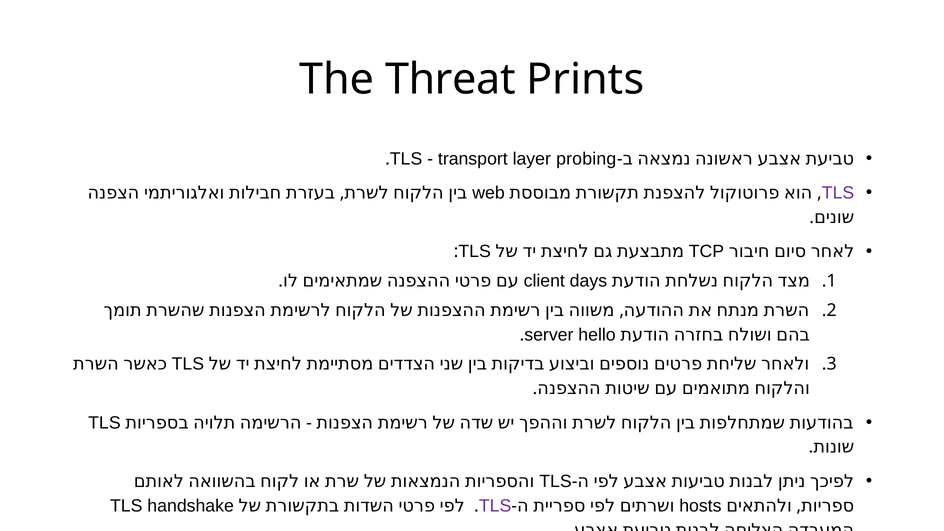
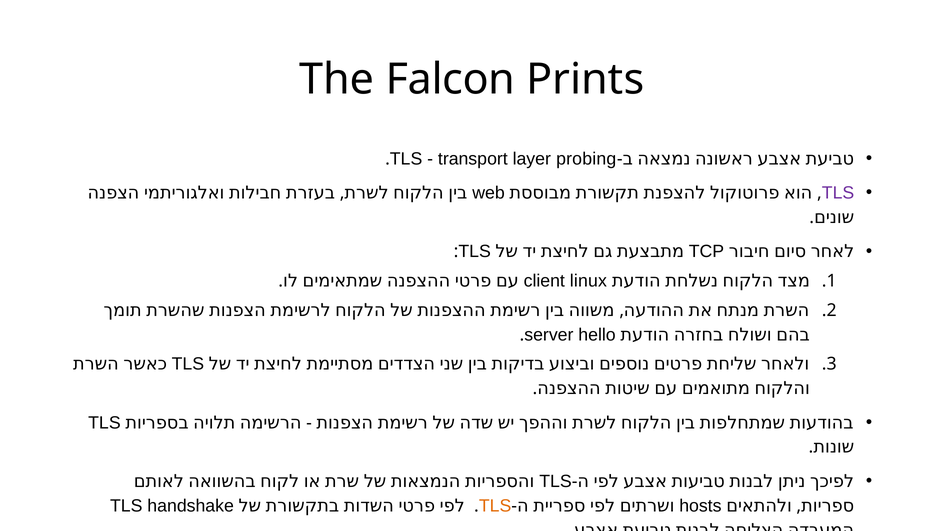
Threat: Threat -> Falcon (450, 79)
days: days -> linux (588, 281)
TLS colour: purple -> orange (495, 506)
